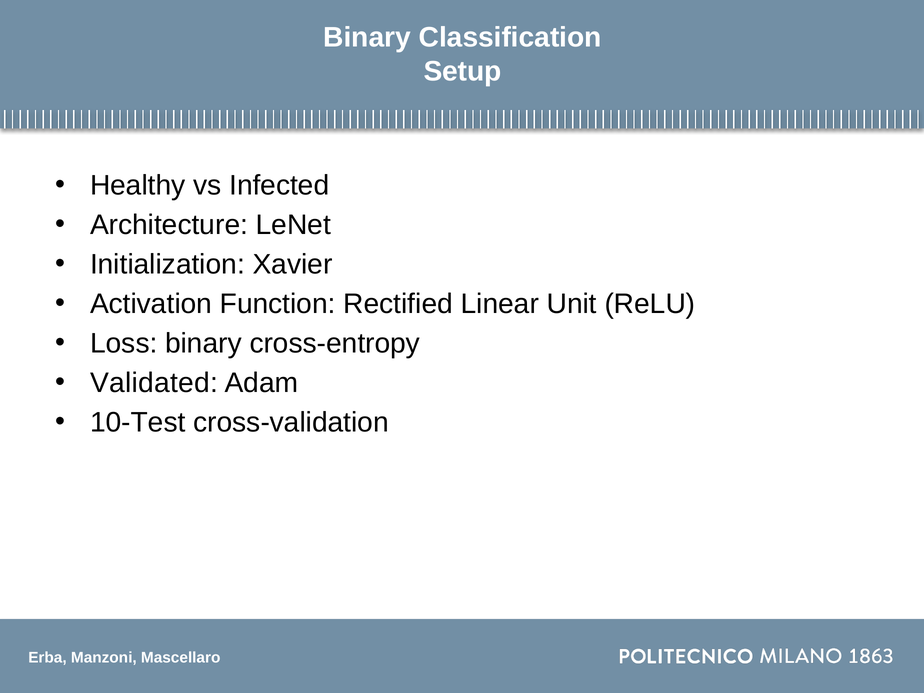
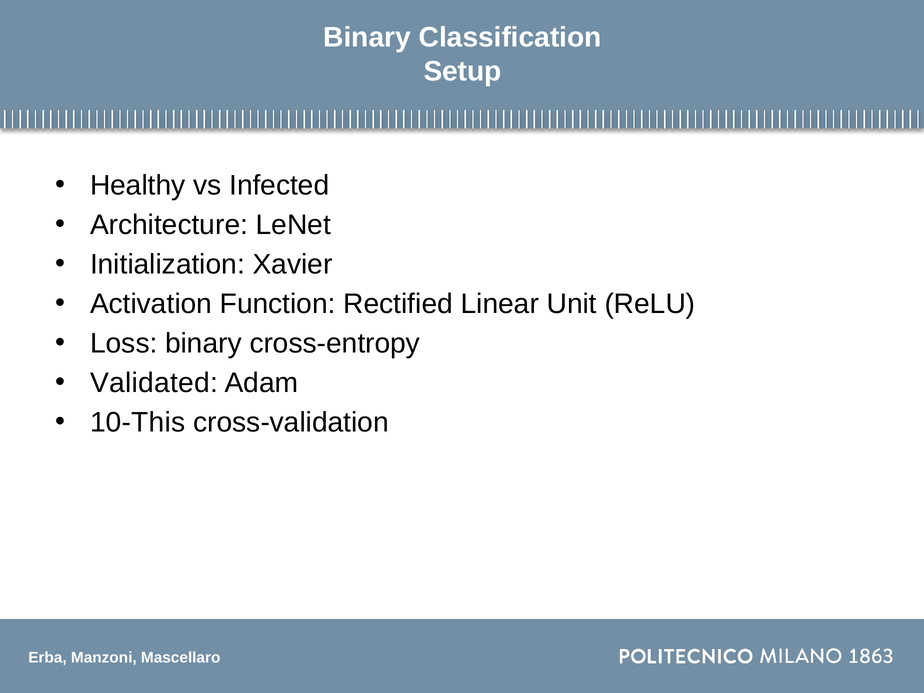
10-Test: 10-Test -> 10-This (138, 422)
